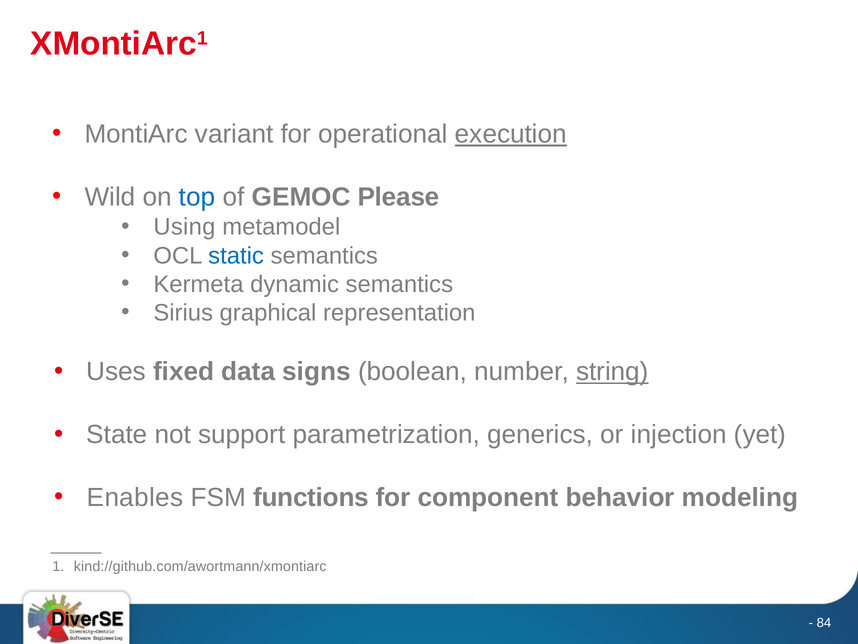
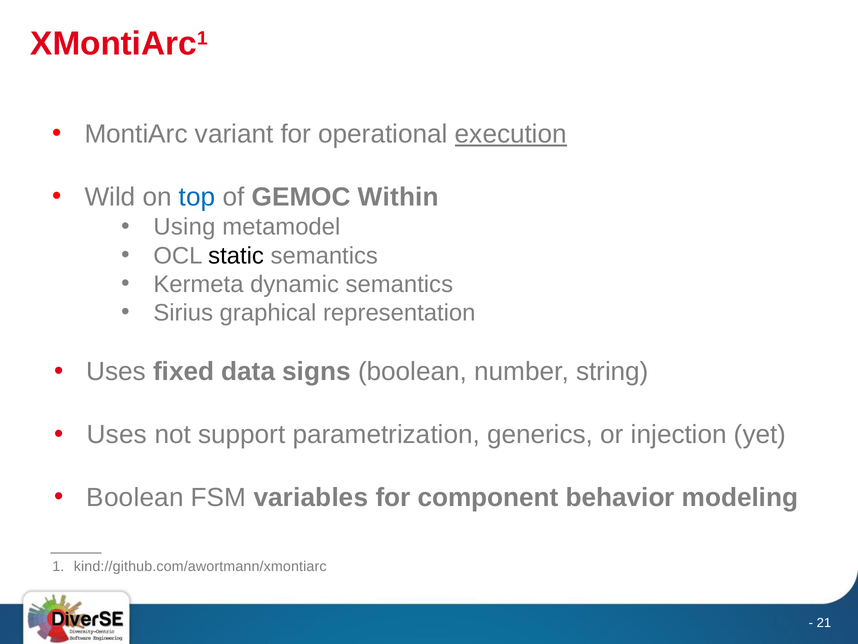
Please: Please -> Within (398, 197)
static colour: blue -> black (236, 256)
string underline: present -> none (612, 372)
State: State -> Uses (117, 434)
Enables: Enables -> Boolean (135, 497)
functions: functions -> variables (311, 497)
84: 84 -> 21 (824, 622)
